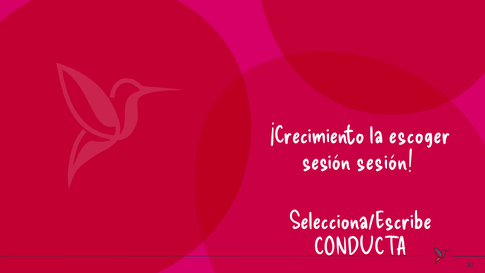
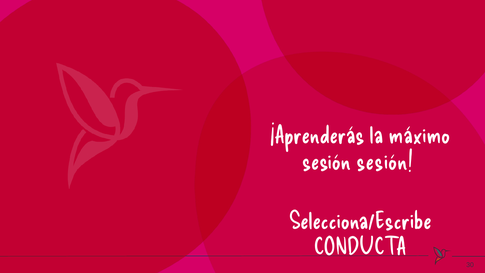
¡Crecimiento: ¡Crecimiento -> ¡Aprenderás (317, 136)
escoger: escoger -> máximo (420, 136)
